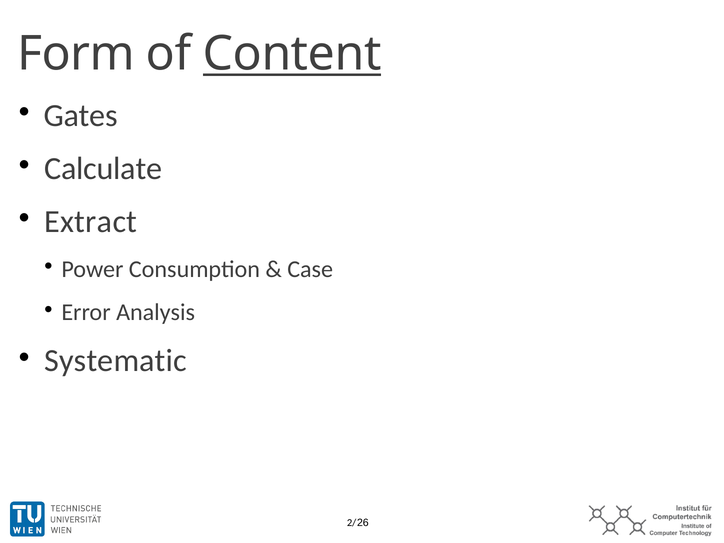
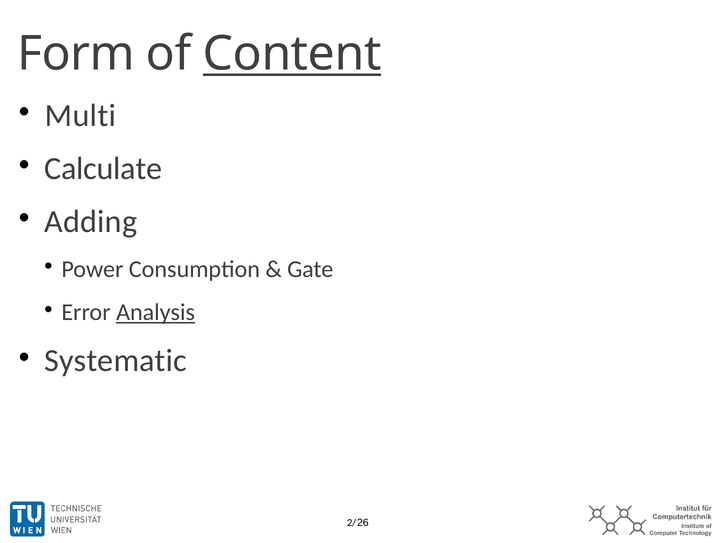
Gates: Gates -> Multi (80, 116)
Extract: Extract -> Adding (91, 222)
Case: Case -> Gate (310, 269)
Analysis underline: none -> present (156, 312)
